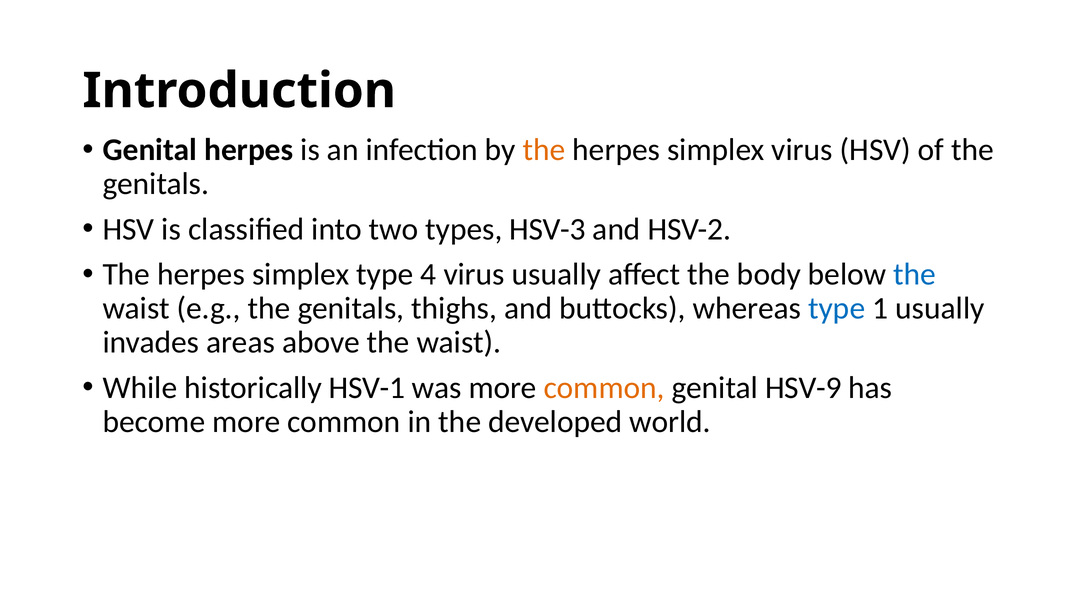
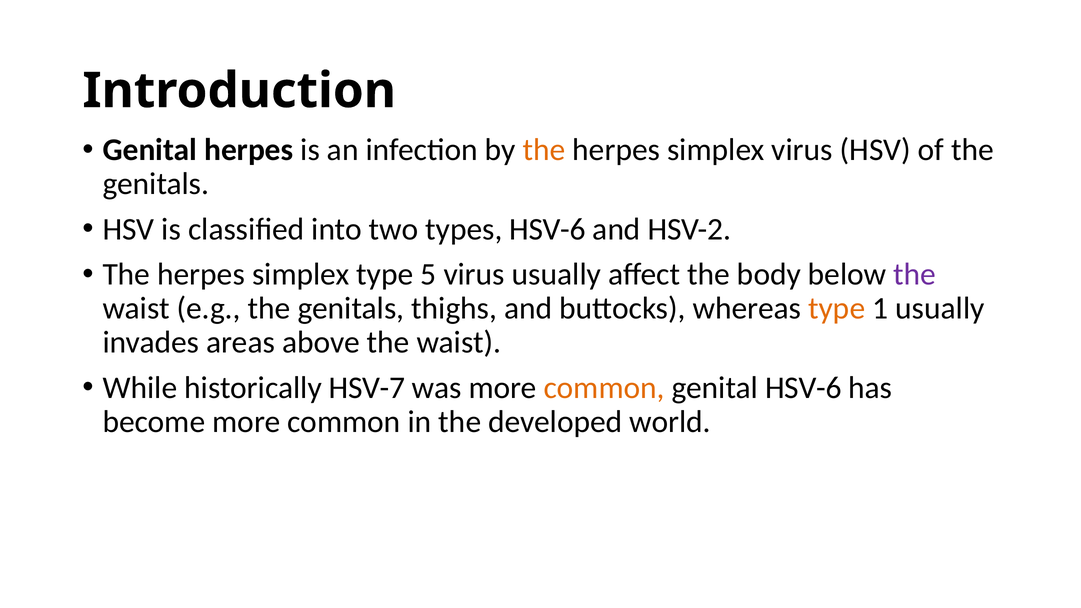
types HSV-3: HSV-3 -> HSV-6 (548, 229)
4: 4 -> 5 (428, 274)
the colour: blue -> purple (915, 274)
type colour: blue -> orange (837, 308)
HSV-1: HSV-1 -> HSV-7 (367, 388)
genital HSV-9: HSV-9 -> HSV-6 (803, 388)
